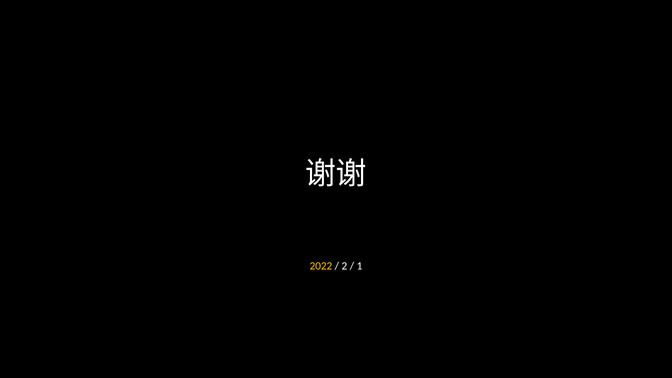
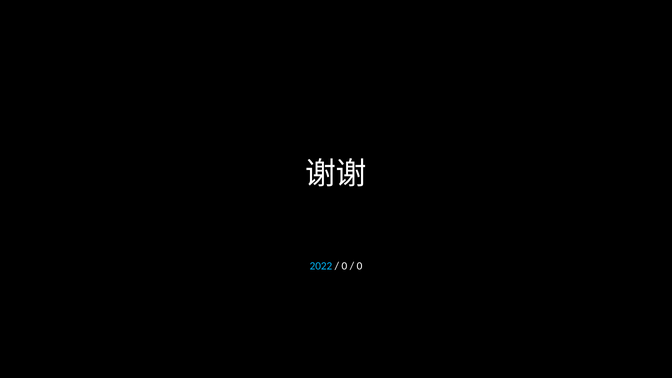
2022 colour: yellow -> light blue (321, 266)
2: 2 -> 0 (344, 266)
1: 1 -> 0 (359, 266)
